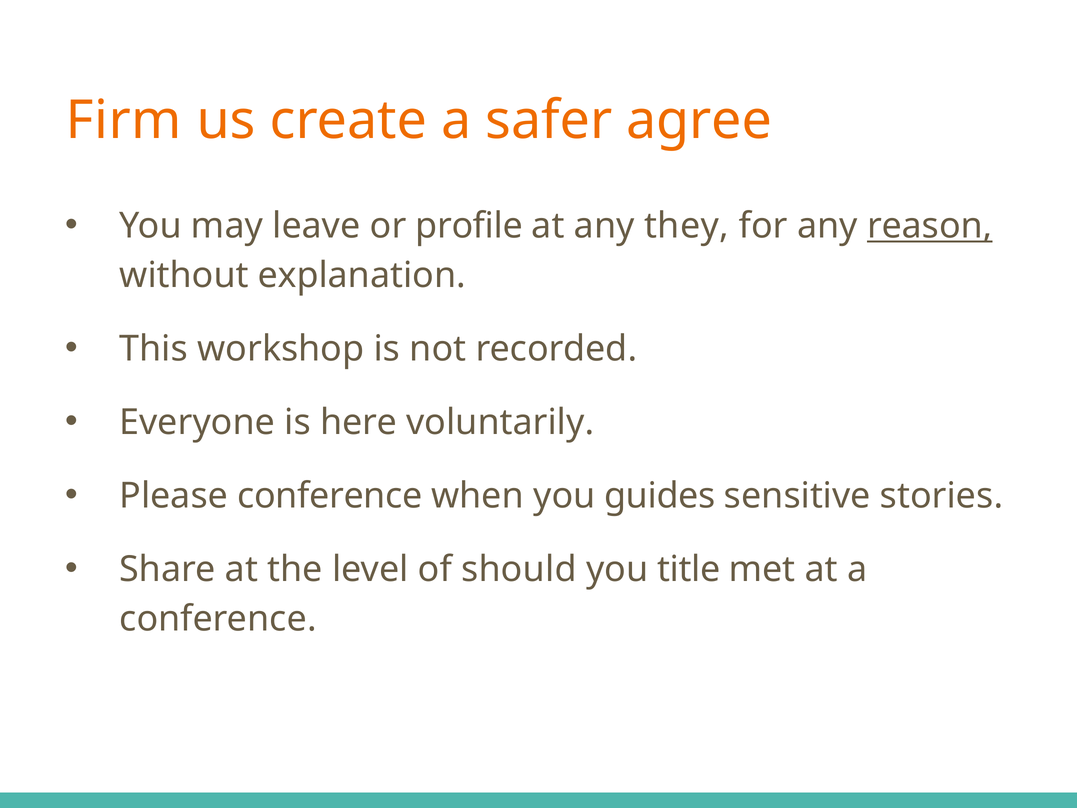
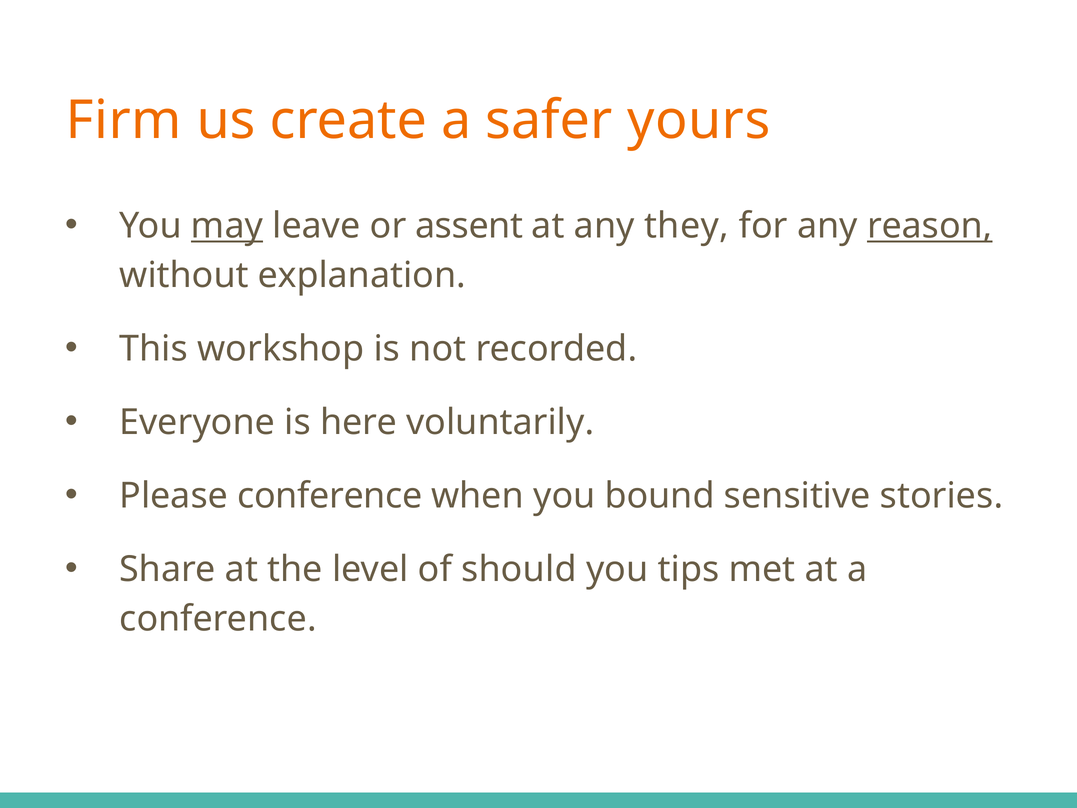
agree: agree -> yours (699, 120)
may underline: none -> present (227, 226)
profile: profile -> assent (469, 226)
guides: guides -> bound (660, 496)
title: title -> tips (689, 569)
